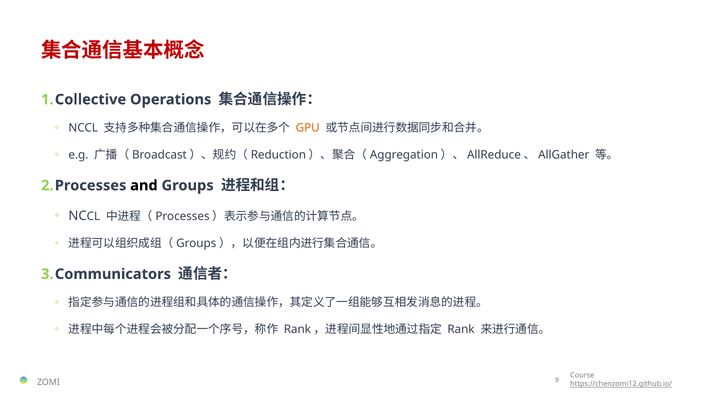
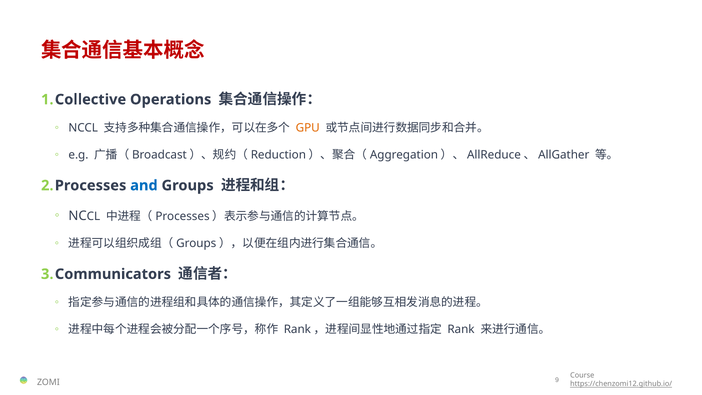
and colour: black -> blue (144, 185)
